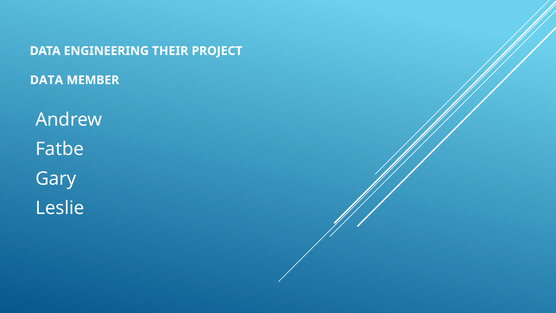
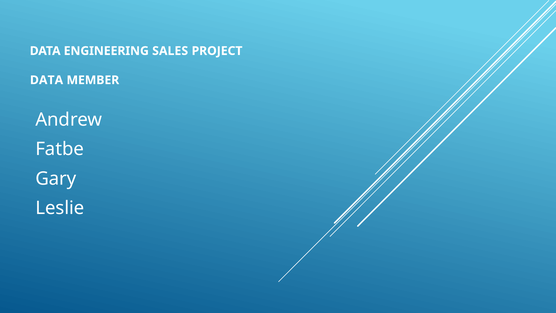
THEIR: THEIR -> SALES (170, 51)
